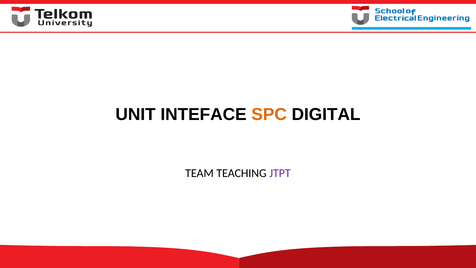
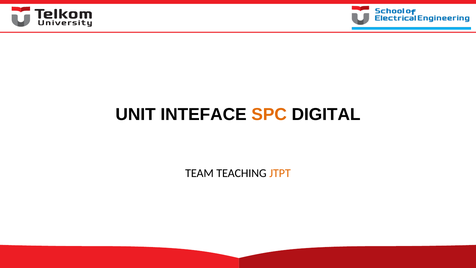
JTPT colour: purple -> orange (280, 173)
